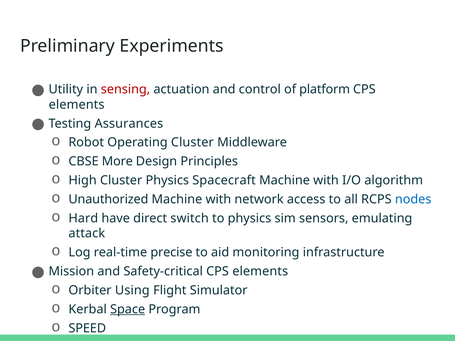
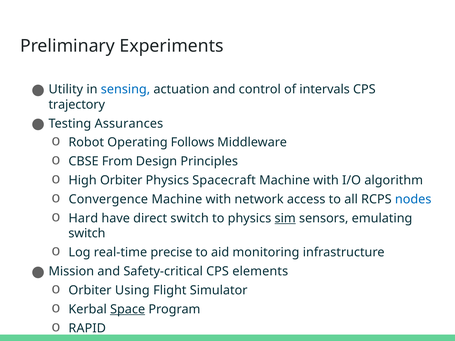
sensing colour: red -> blue (125, 89)
platform: platform -> intervals (325, 89)
elements: elements -> trajectory (77, 105)
Operating Cluster: Cluster -> Follows (193, 143)
More: More -> From (117, 162)
High Cluster: Cluster -> Orbiter (121, 181)
Unauthorized: Unauthorized -> Convergence (108, 200)
sim underline: none -> present (285, 218)
attack: attack -> switch (87, 234)
SPEED: SPEED -> RAPID (87, 328)
